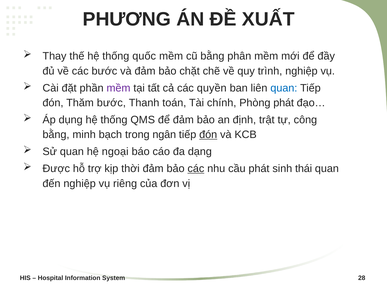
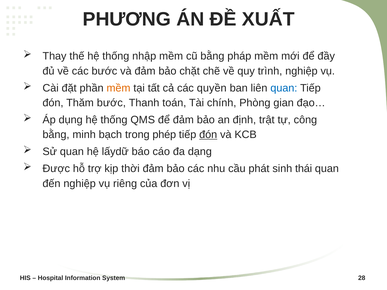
quốc: quốc -> nhập (144, 56)
phân: phân -> pháp (239, 56)
mềm colour: purple -> orange (118, 88)
Phòng phát: phát -> gian (284, 103)
ngân: ngân -> phép (164, 135)
ngoại: ngoại -> lấydữ (115, 152)
các underline: present -> none (196, 169)
